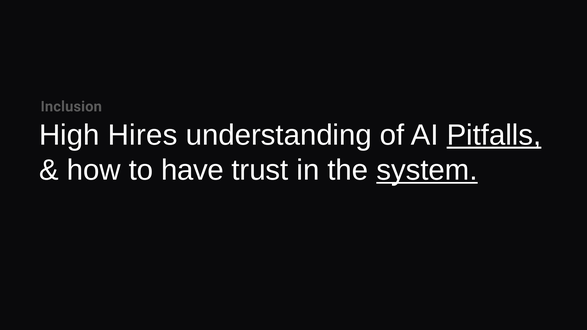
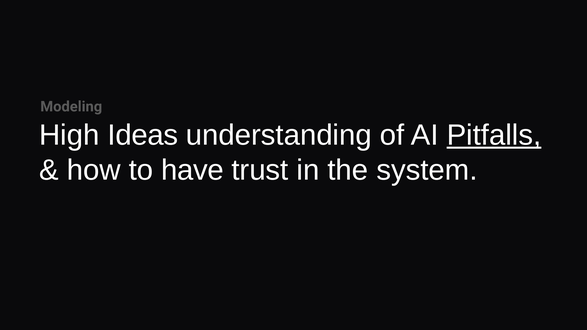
Inclusion: Inclusion -> Modeling (71, 107)
Hires: Hires -> Ideas (143, 135)
system underline: present -> none (427, 170)
